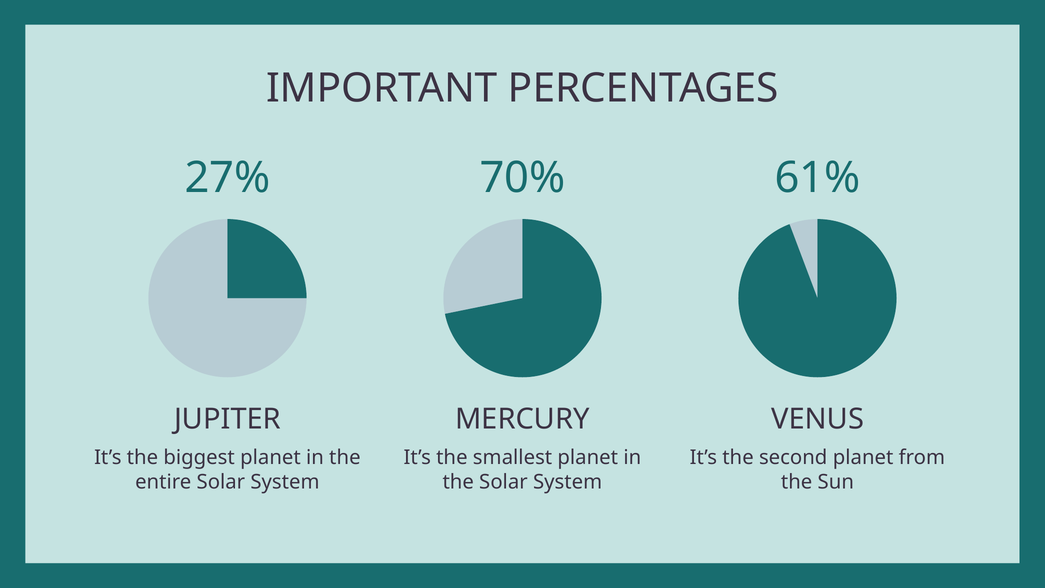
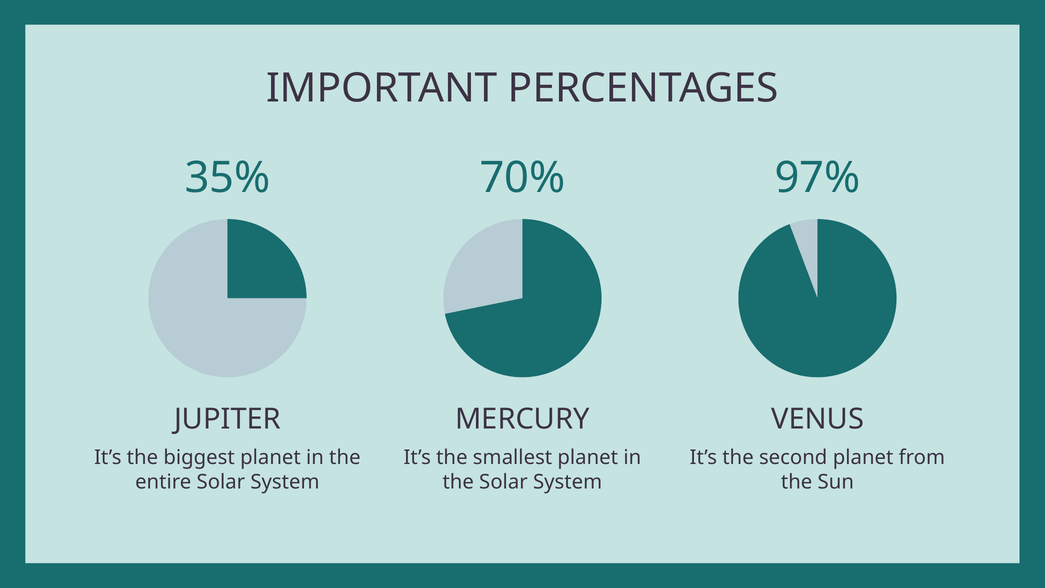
27%: 27% -> 35% (228, 178)
61%: 61% -> 97% (818, 178)
